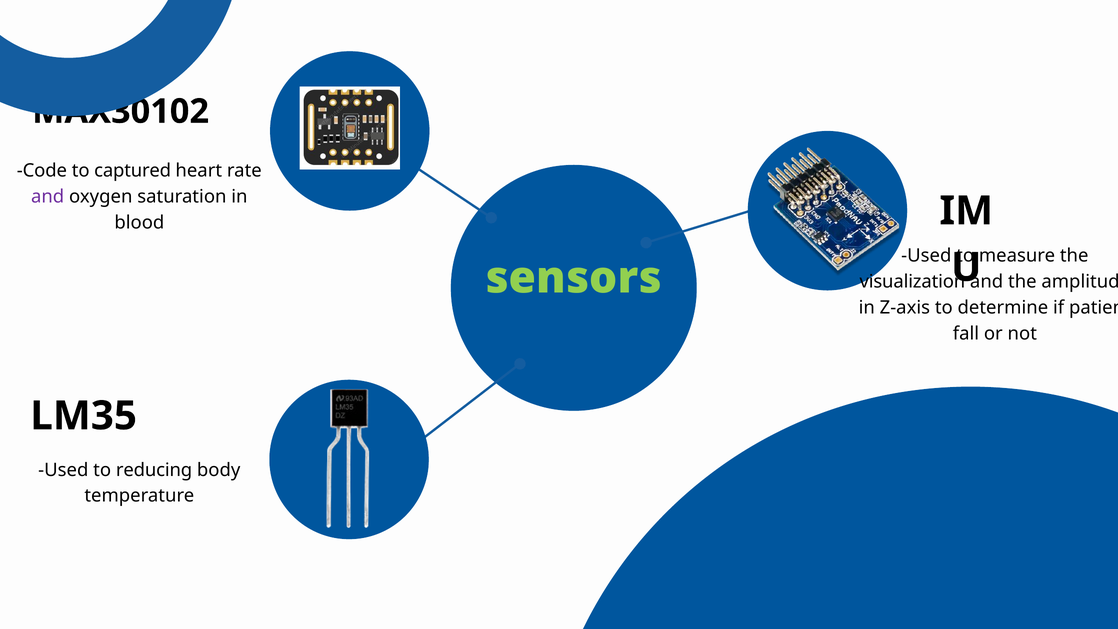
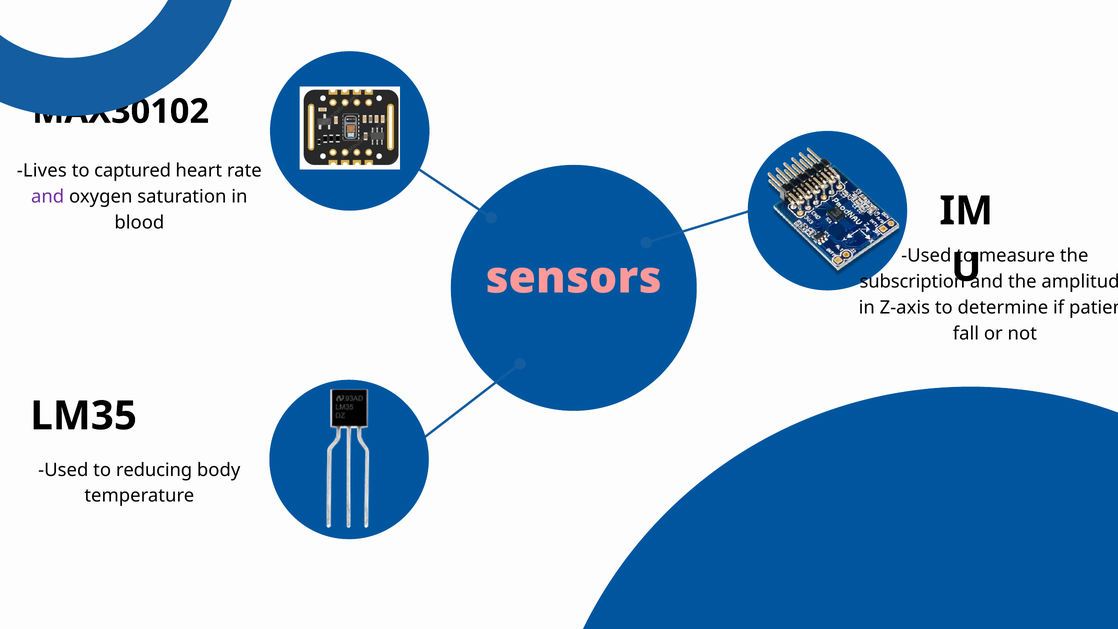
Code: Code -> Lives (42, 171)
sensors colour: light green -> pink (574, 278)
visualization: visualization -> subscription (912, 282)
